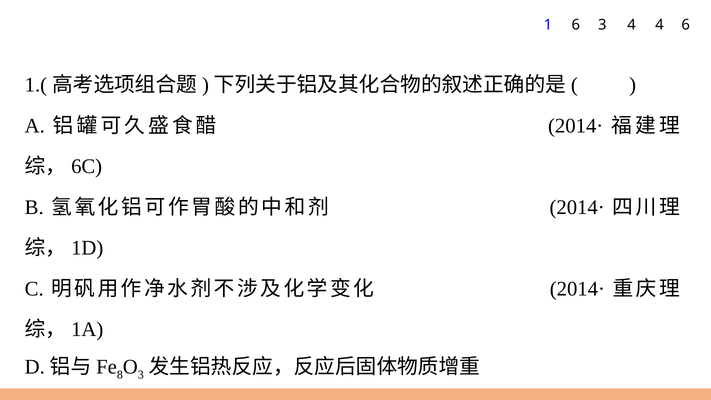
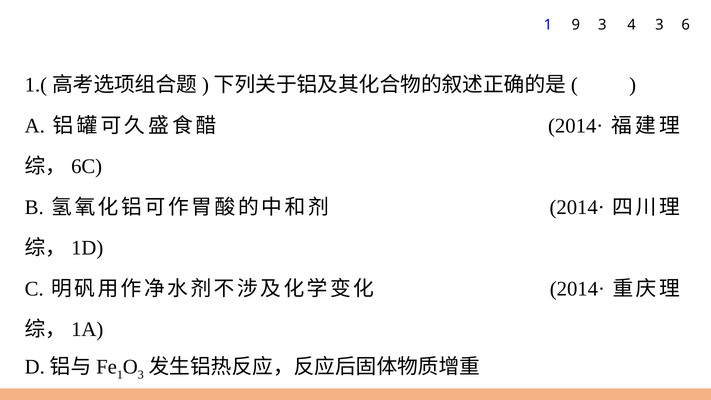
1 6: 6 -> 9 (576, 25)
4 4: 4 -> 3 (659, 25)
8: 8 -> 1 (120, 375)
